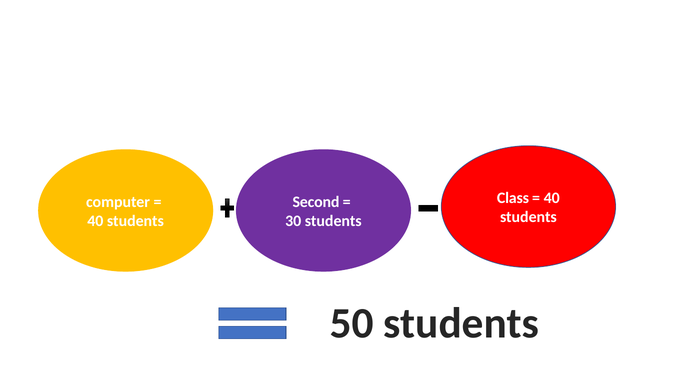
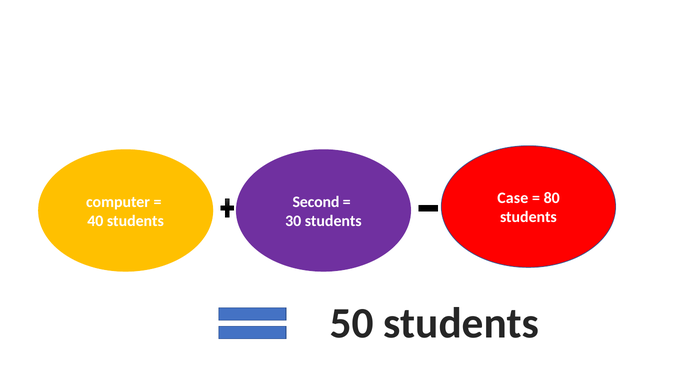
Class: Class -> Case (513, 198)
40: 40 -> 80 (552, 198)
